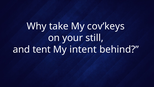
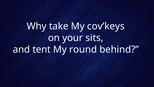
still: still -> sits (94, 38)
intent: intent -> round (83, 49)
